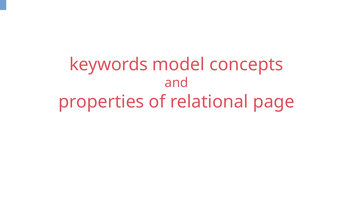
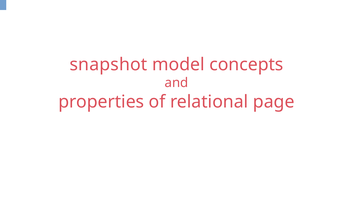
keywords: keywords -> snapshot (108, 64)
